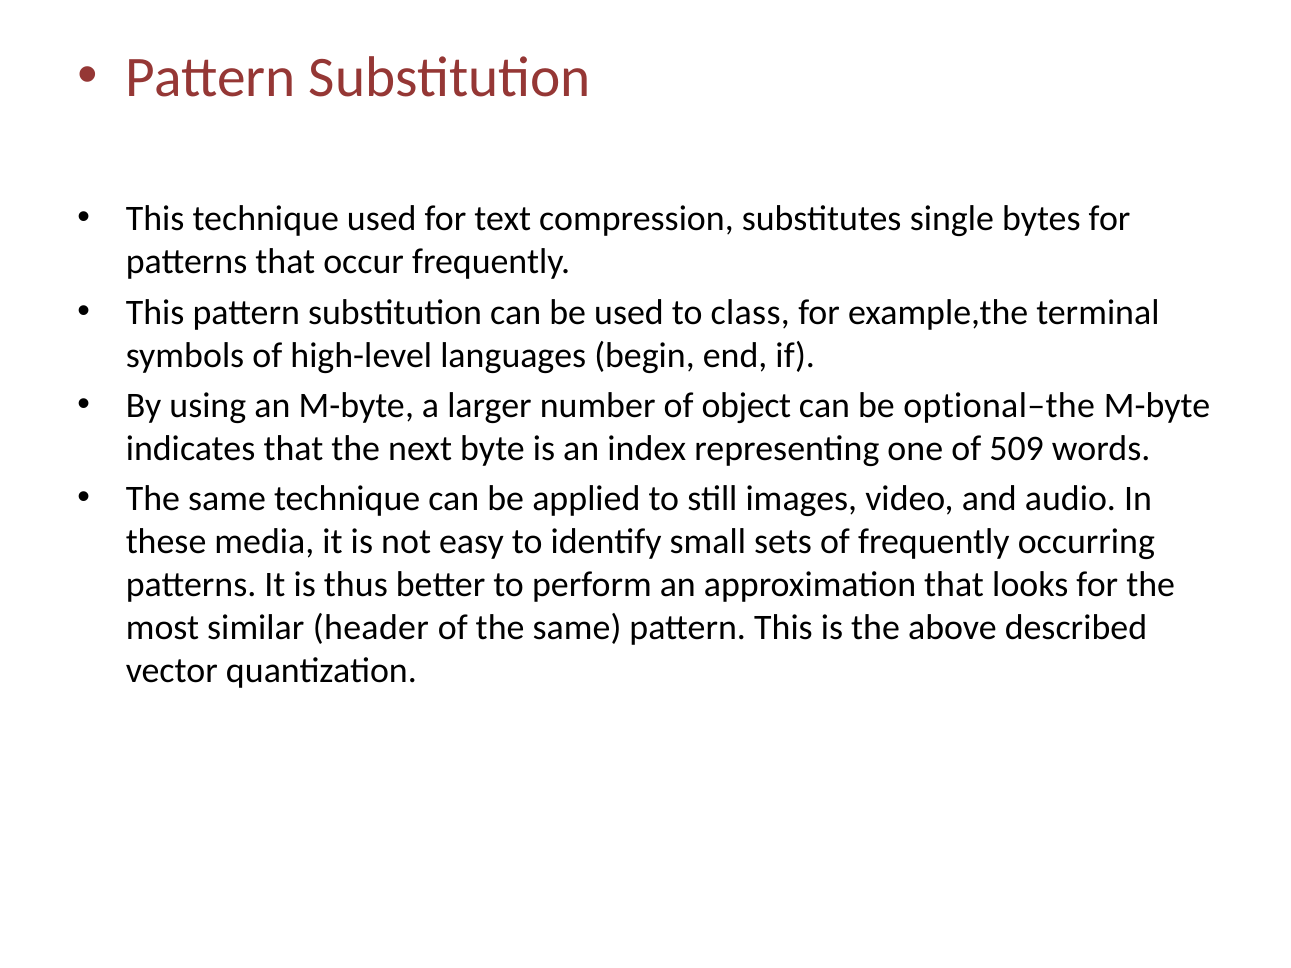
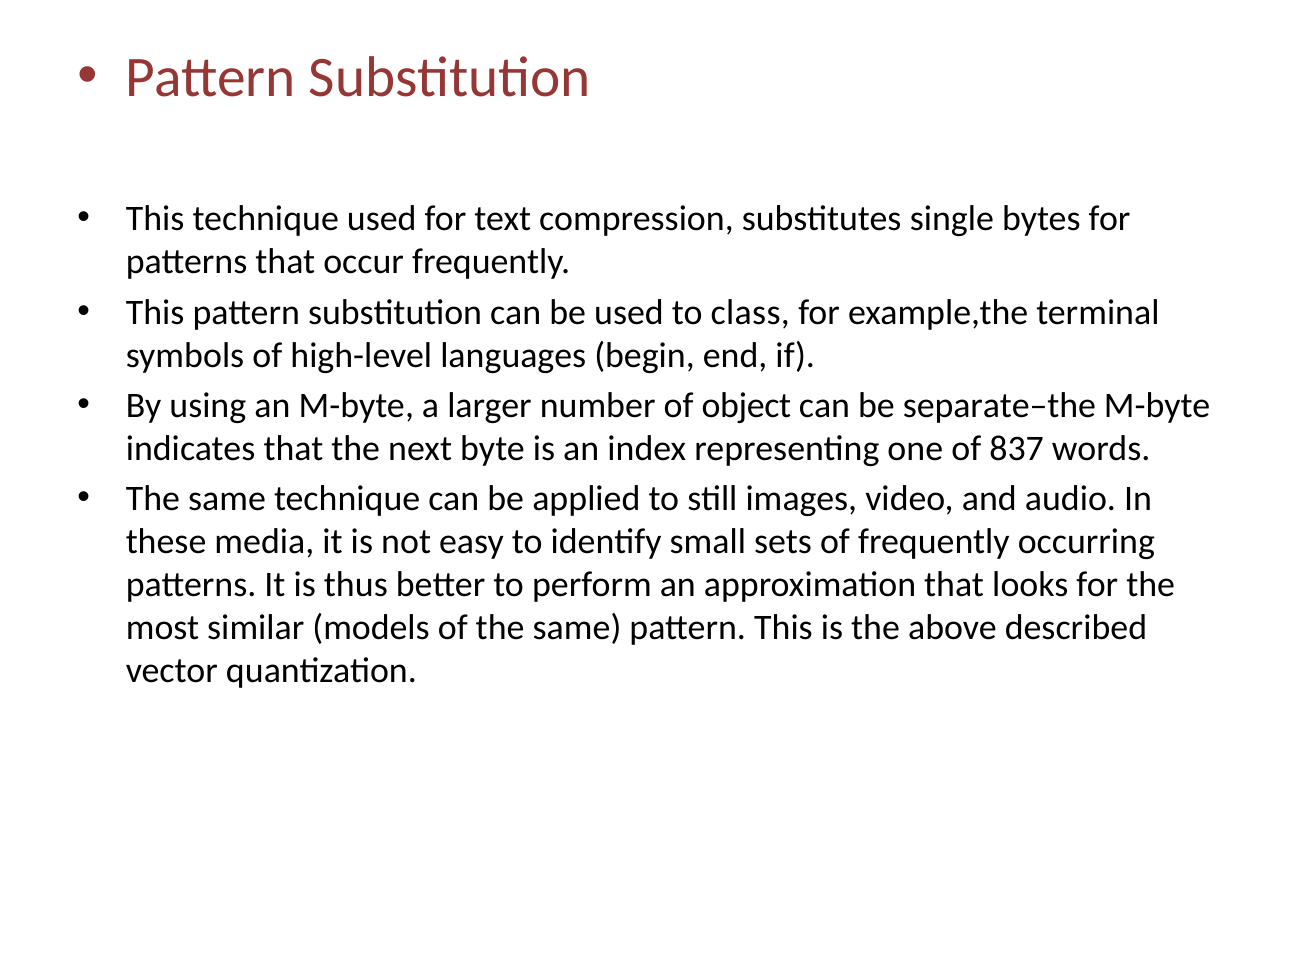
optional–the: optional–the -> separate–the (999, 406)
509: 509 -> 837 (1017, 449)
header: header -> models (371, 628)
